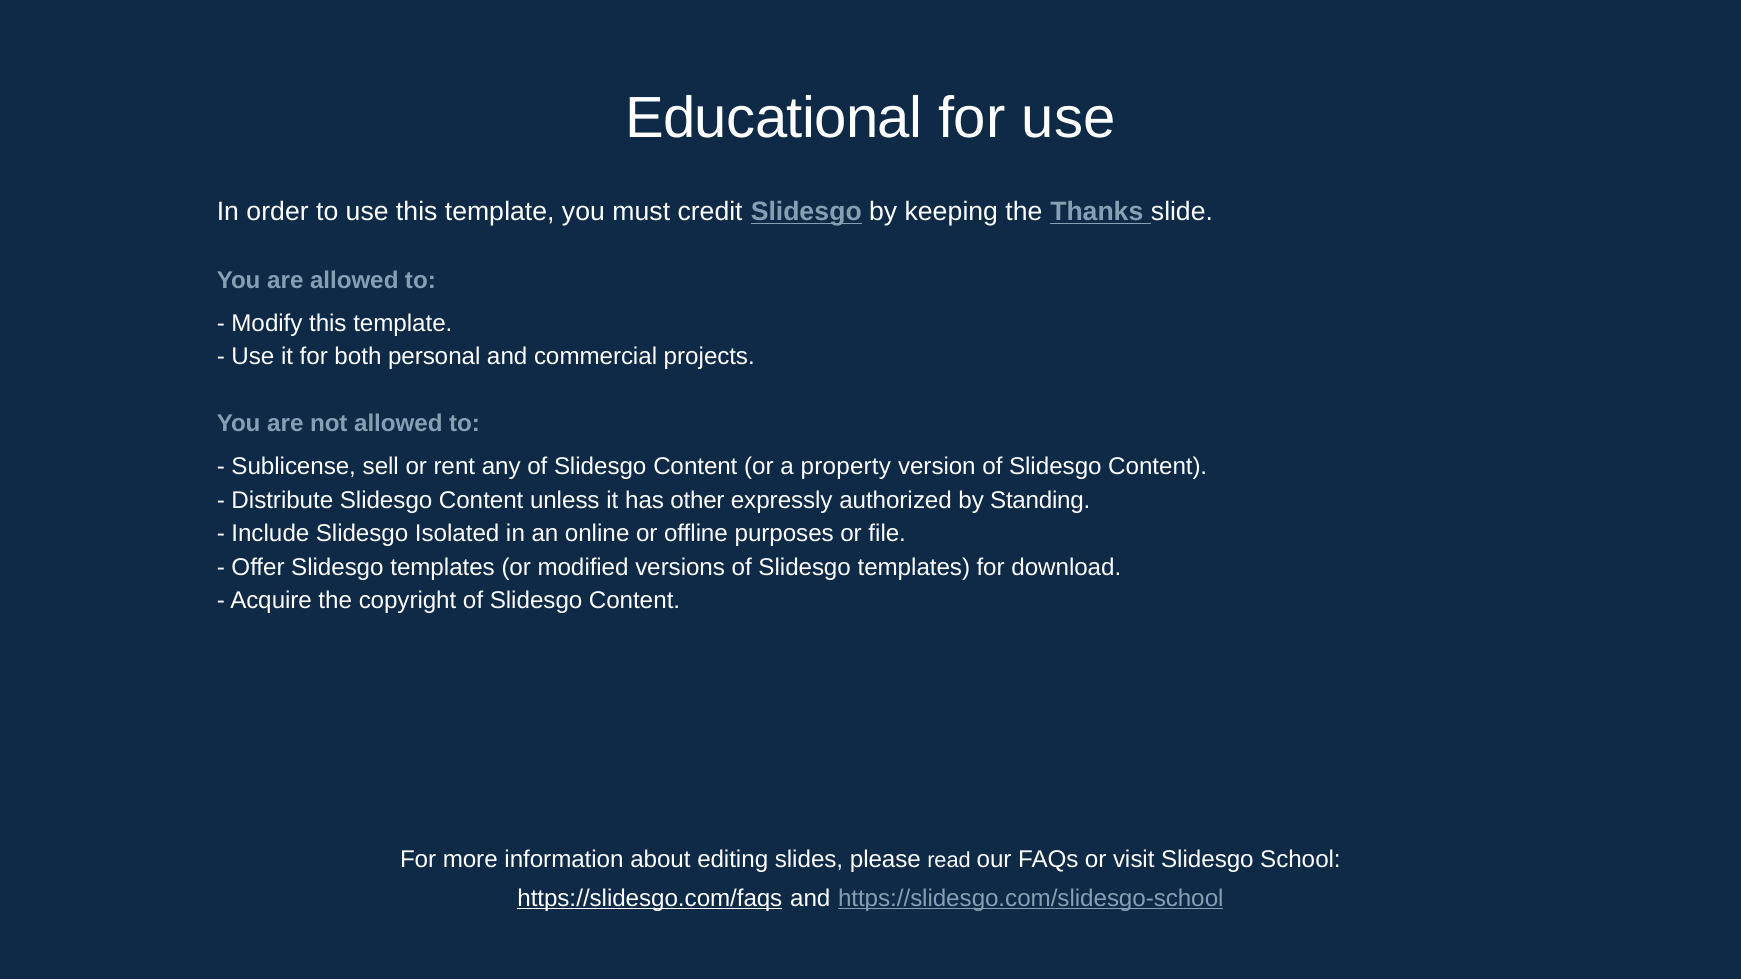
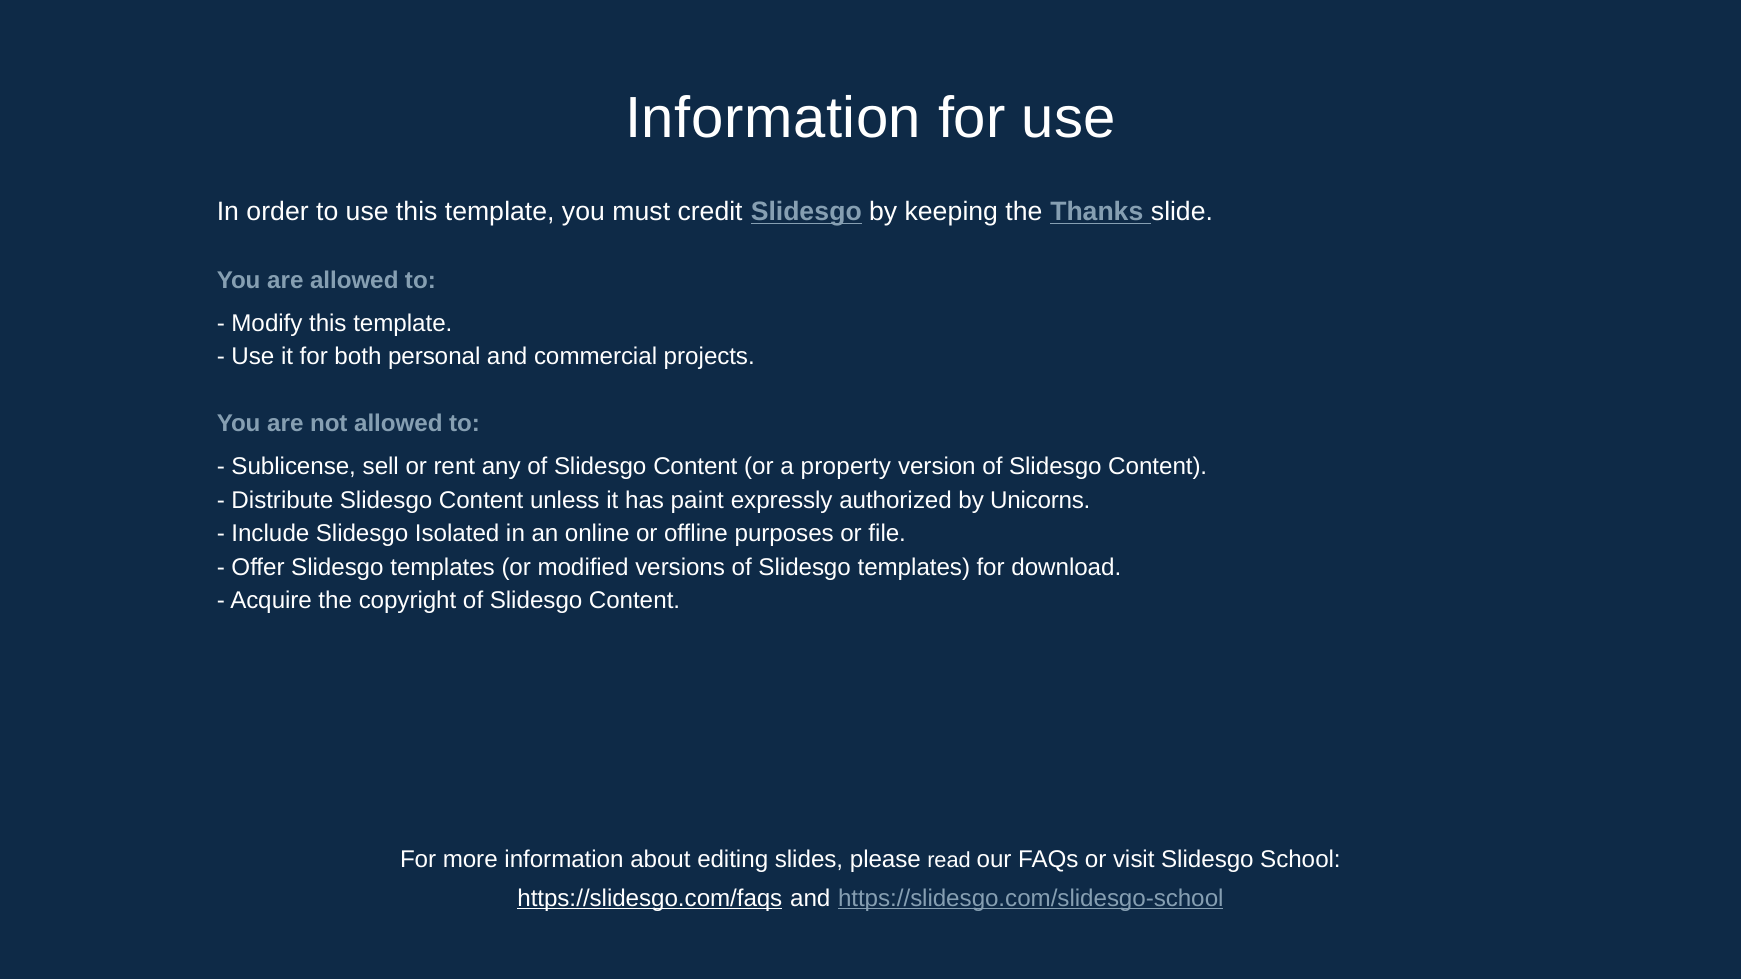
Educational: Educational -> Information (773, 118)
other: other -> paint (697, 500)
Standing: Standing -> Unicorns (1040, 500)
